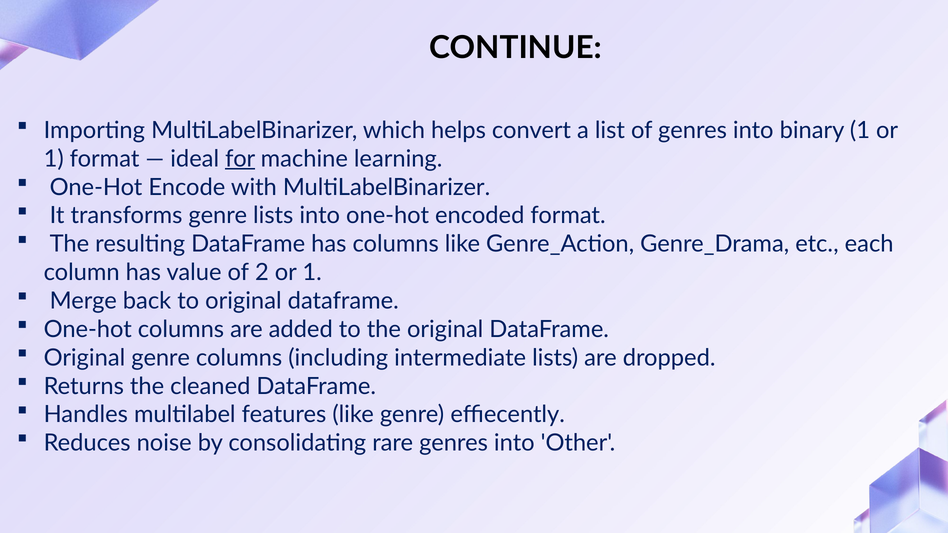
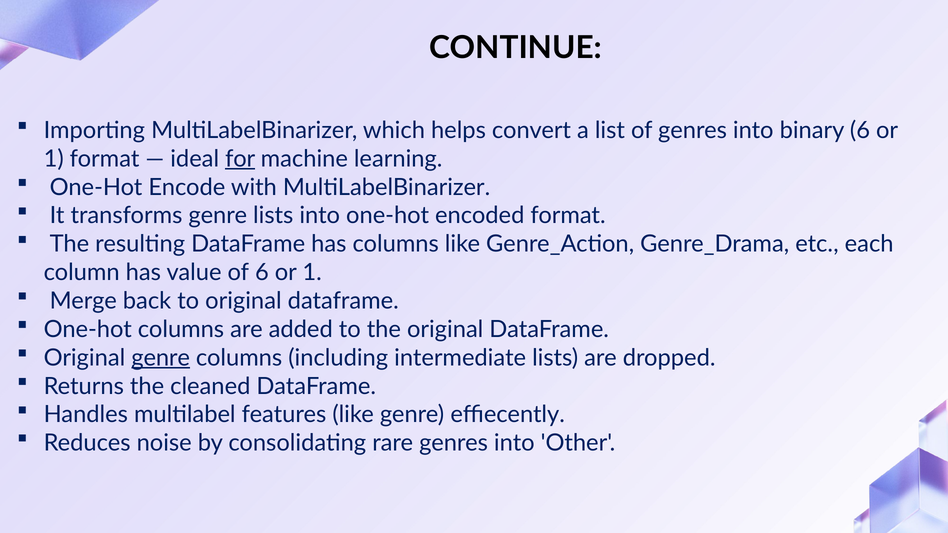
binary 1: 1 -> 6 (860, 130)
of 2: 2 -> 6 (262, 273)
genre underline: none -> present (161, 358)
